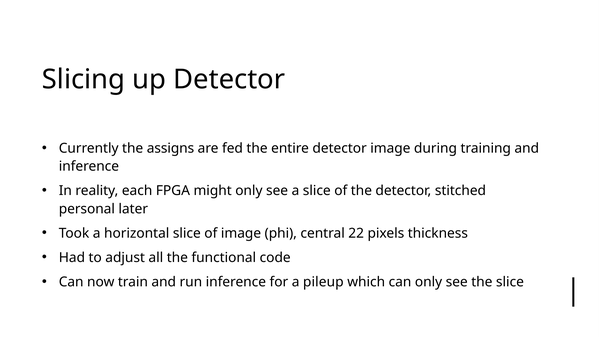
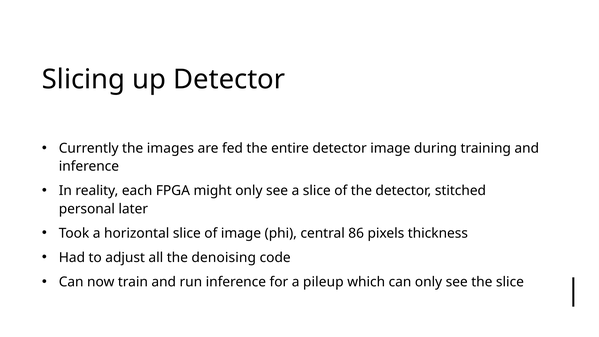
assigns: assigns -> images (170, 148)
22: 22 -> 86 (356, 233)
functional: functional -> denoising (224, 257)
